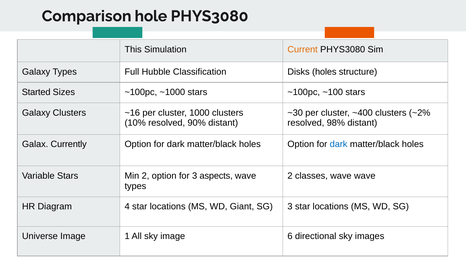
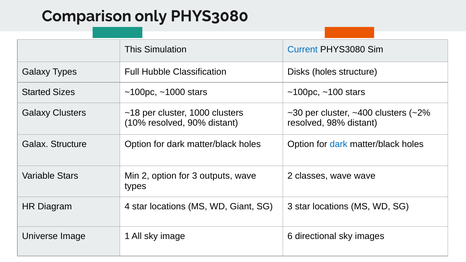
hole: hole -> only (151, 16)
Current colour: orange -> blue (303, 49)
~16: ~16 -> ~18 (132, 113)
Galax Currently: Currently -> Structure (69, 144)
aspects: aspects -> outputs (216, 176)
